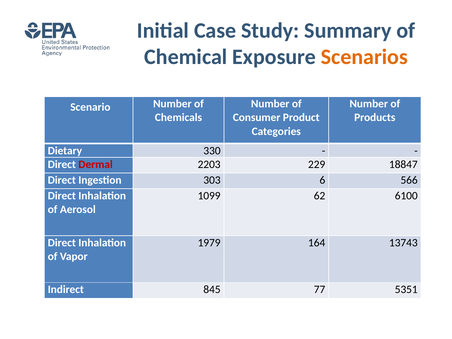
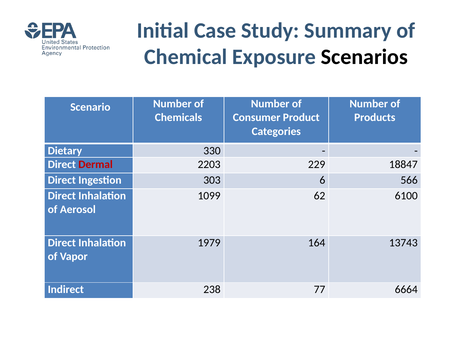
Scenarios colour: orange -> black (364, 57)
845: 845 -> 238 (212, 290)
5351: 5351 -> 6664 (406, 290)
